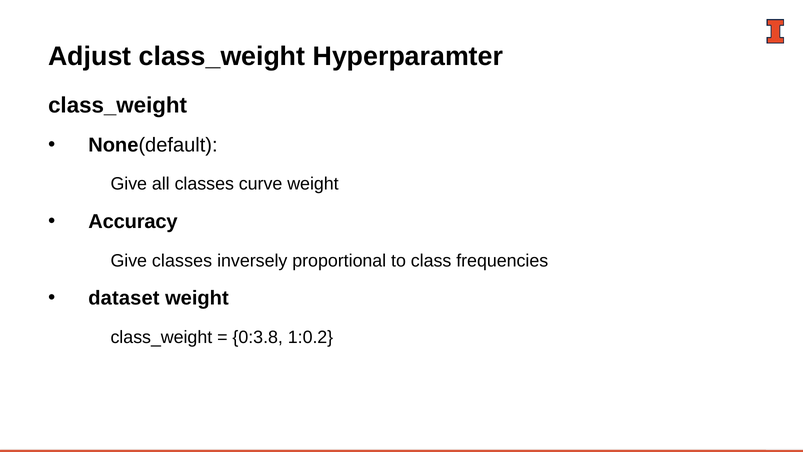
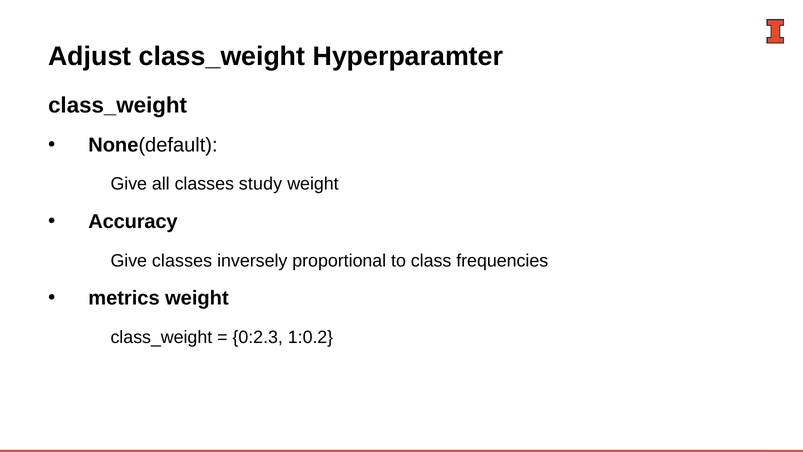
curve: curve -> study (260, 184)
dataset: dataset -> metrics (124, 298)
0:3.8: 0:3.8 -> 0:2.3 (258, 337)
